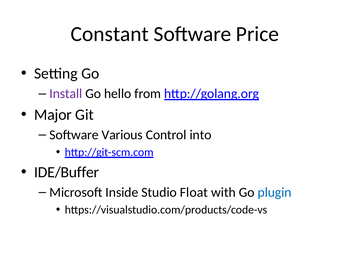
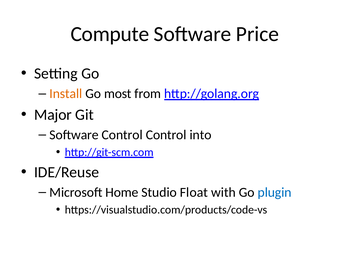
Constant: Constant -> Compute (110, 34)
Install colour: purple -> orange (66, 94)
hello: hello -> most (118, 94)
Software Various: Various -> Control (122, 135)
IDE/Buffer: IDE/Buffer -> IDE/Reuse (67, 172)
Inside: Inside -> Home (122, 192)
